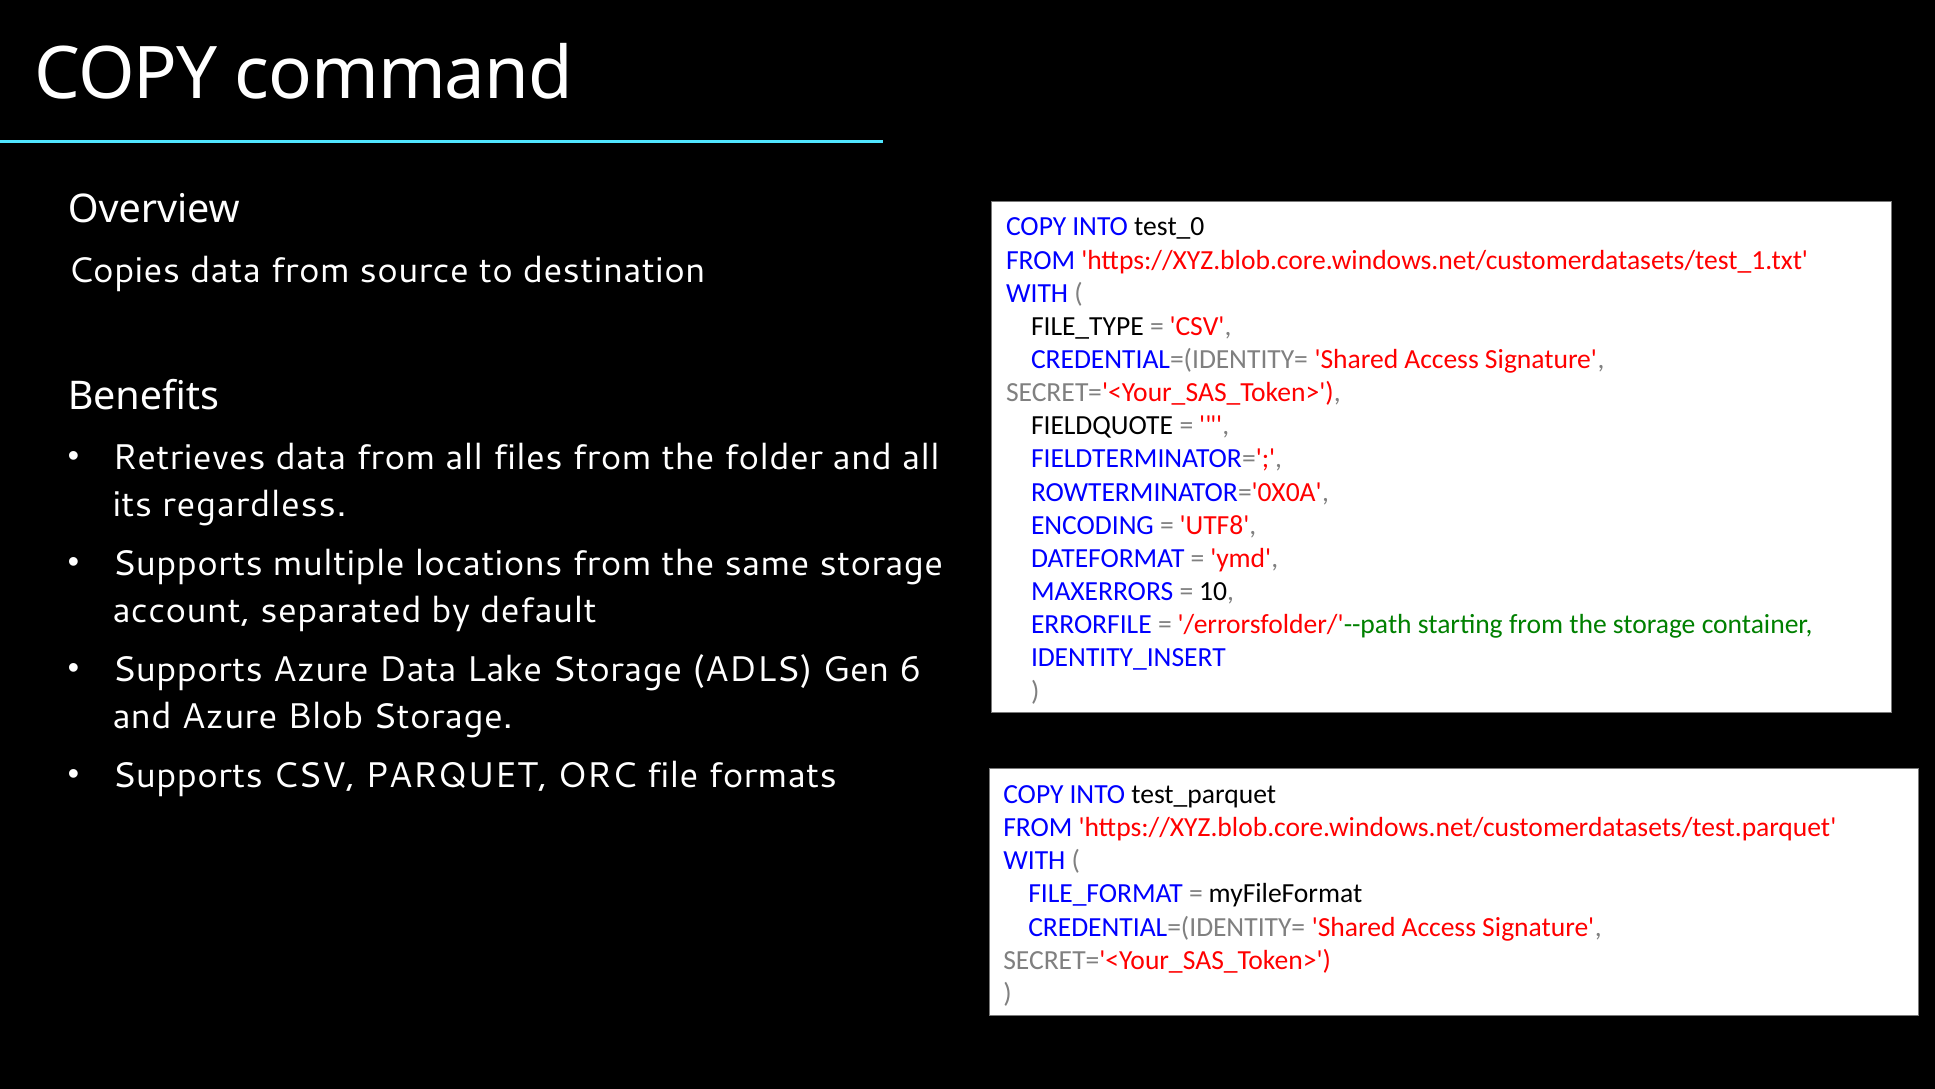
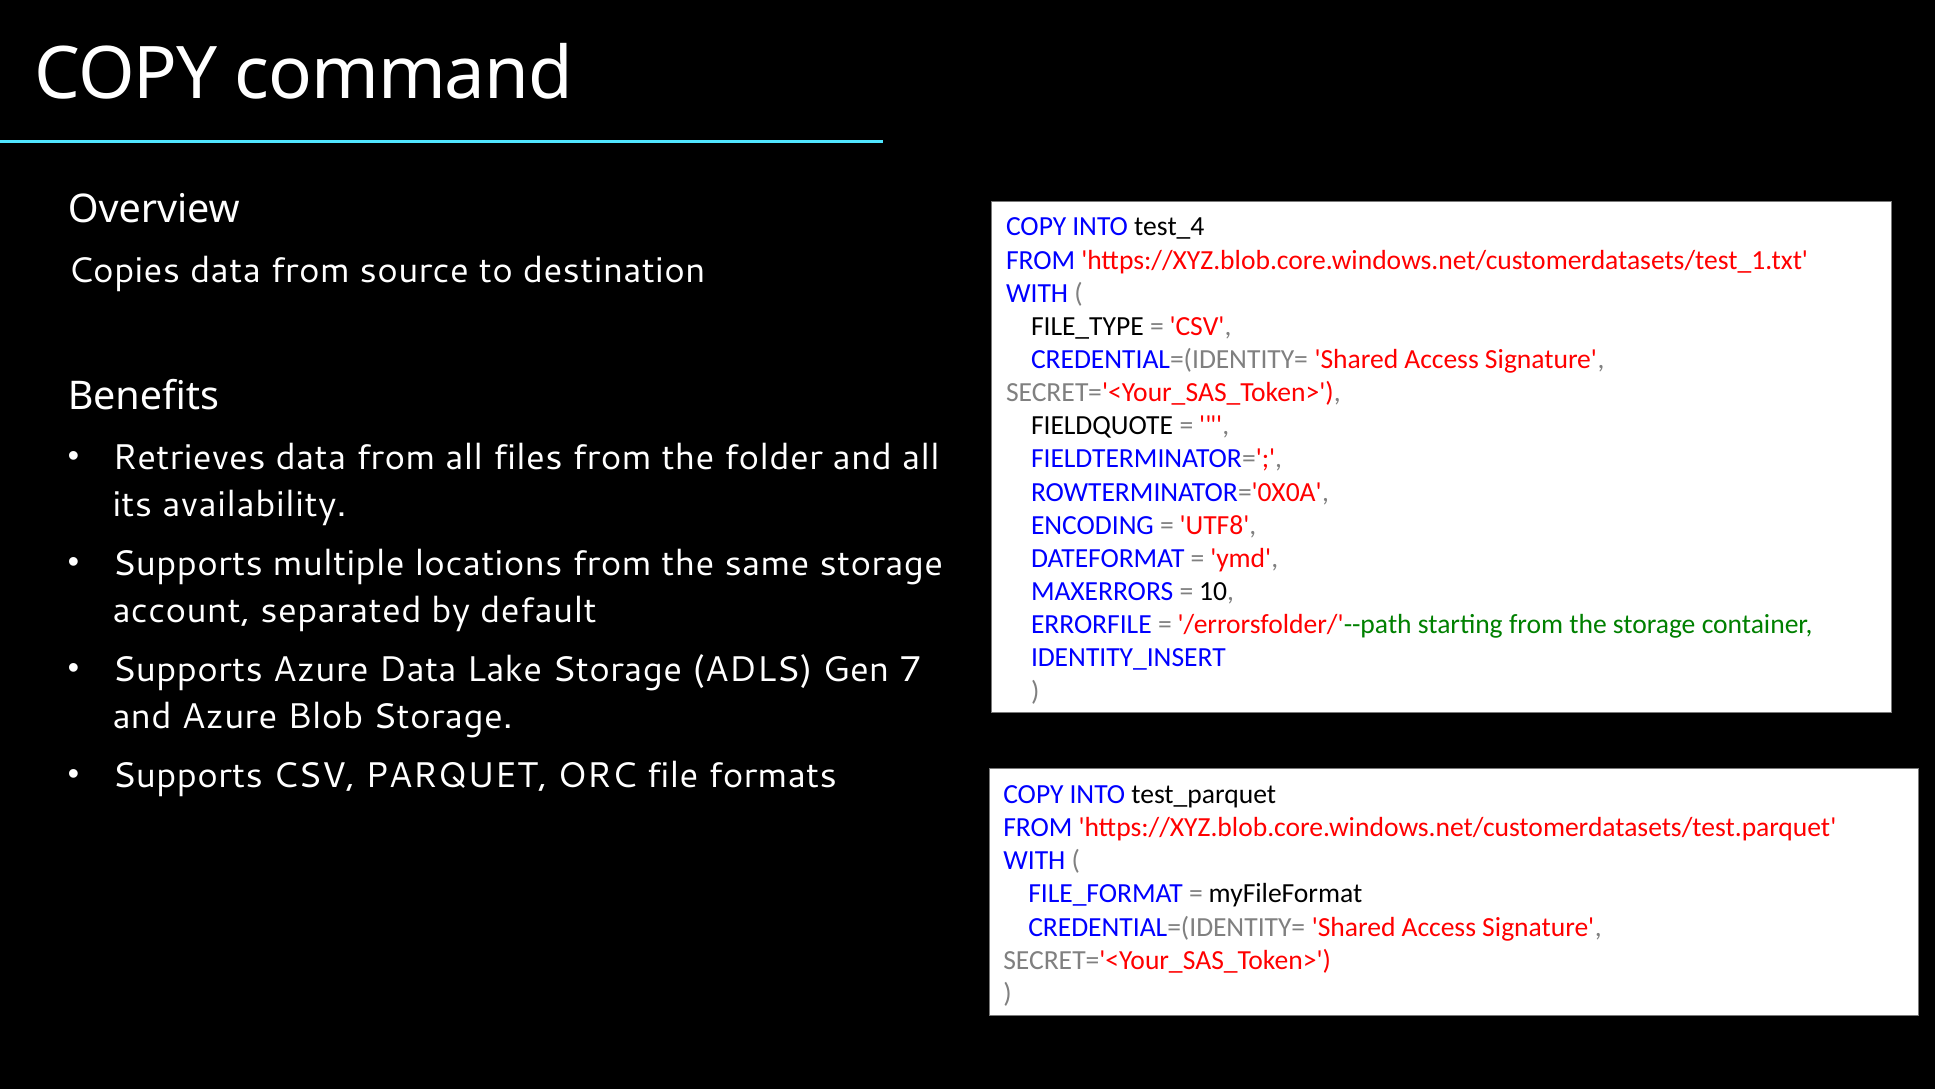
test_0: test_0 -> test_4 (1169, 227)
regardless: regardless -> availability (254, 505)
6: 6 -> 7 (910, 670)
